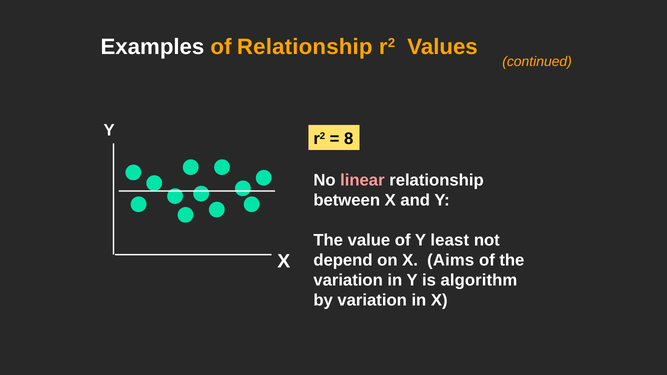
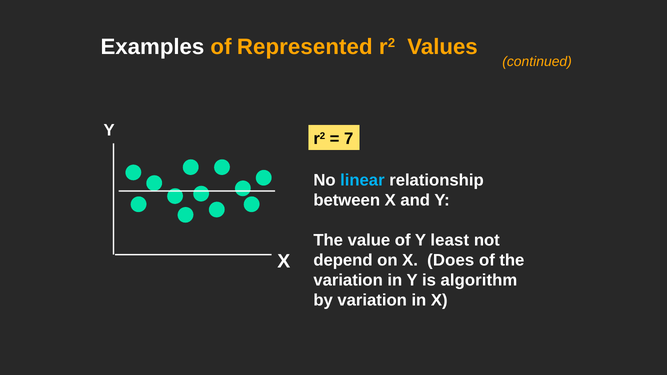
of Relationship: Relationship -> Represented (305, 47)
8: 8 -> 7 (349, 139)
linear colour: pink -> light blue (362, 180)
Aims: Aims -> Does (451, 260)
